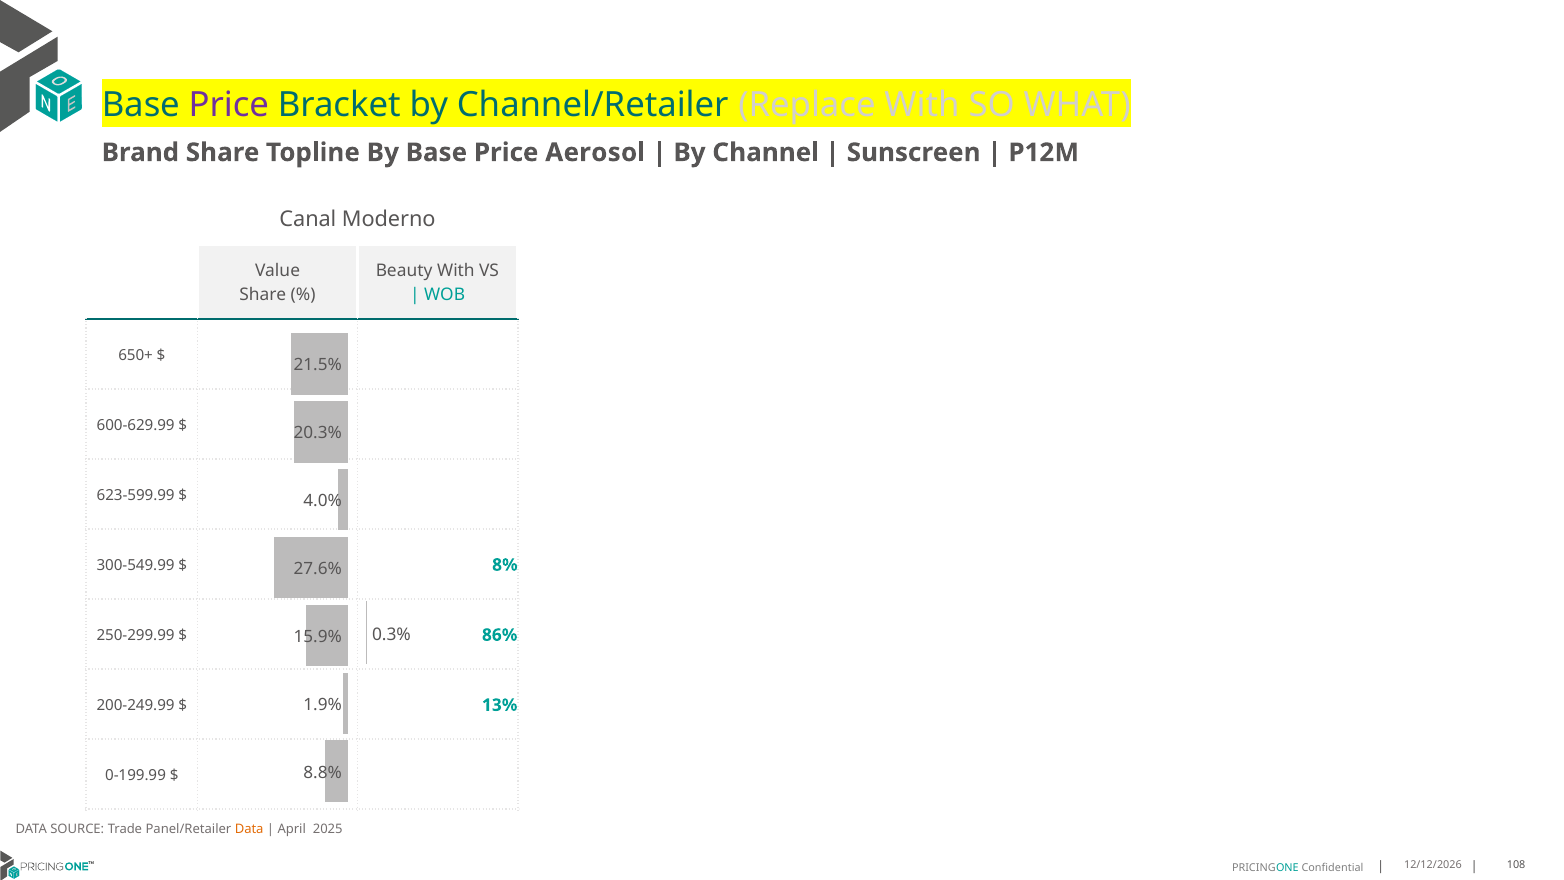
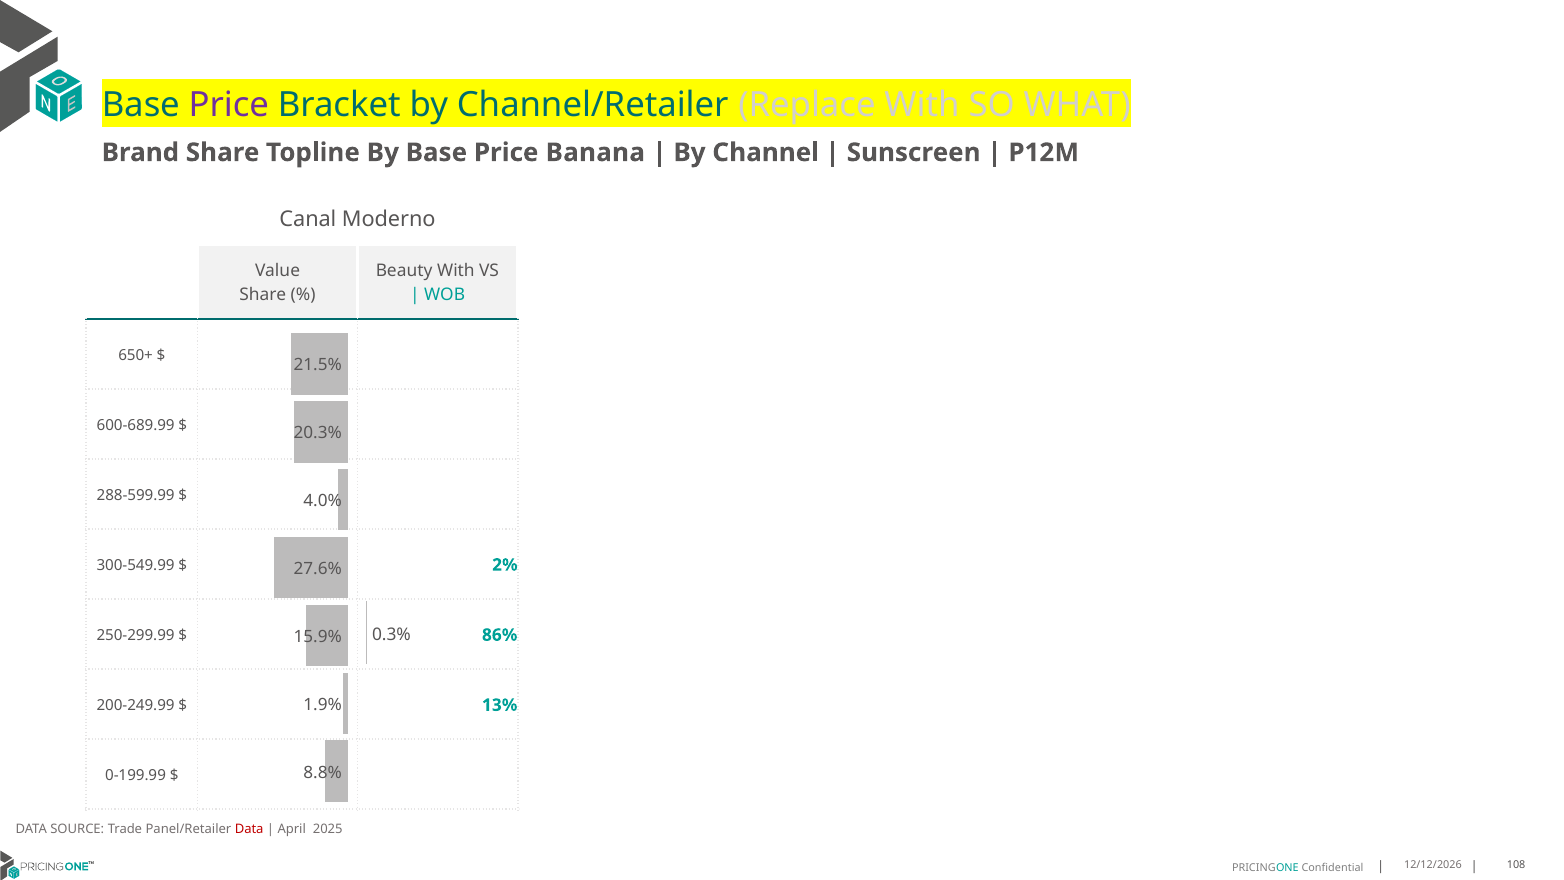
Aerosol: Aerosol -> Banana (595, 152)
600-629.99: 600-629.99 -> 600-689.99 (136, 425)
623-599.99: 623-599.99 -> 288-599.99 (136, 495)
8%: 8% -> 2% (505, 565)
Data colour: orange -> red (249, 829)
